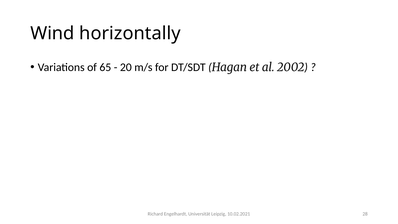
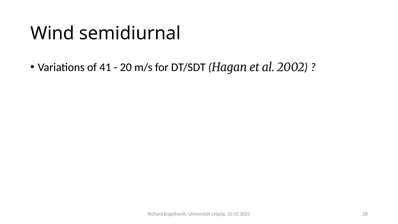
horizontally: horizontally -> semidiurnal (130, 33)
65: 65 -> 41 (105, 67)
